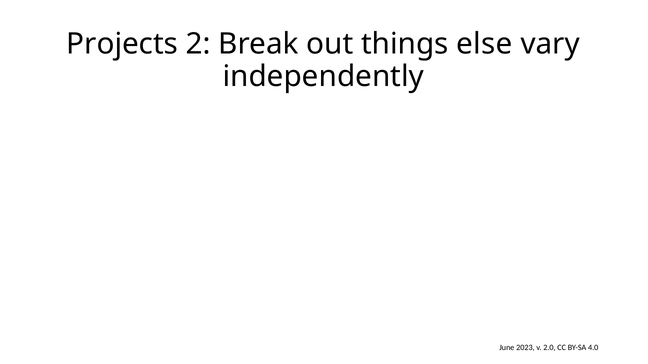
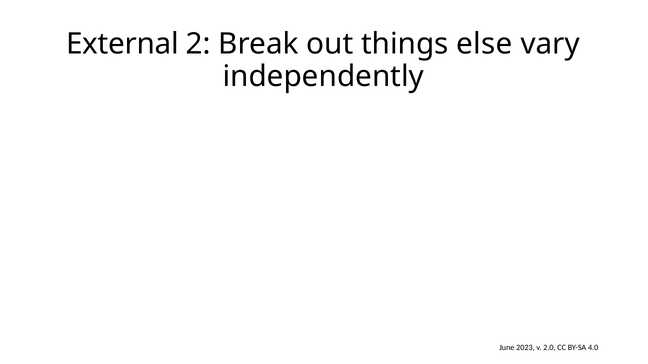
Projects: Projects -> External (122, 44)
